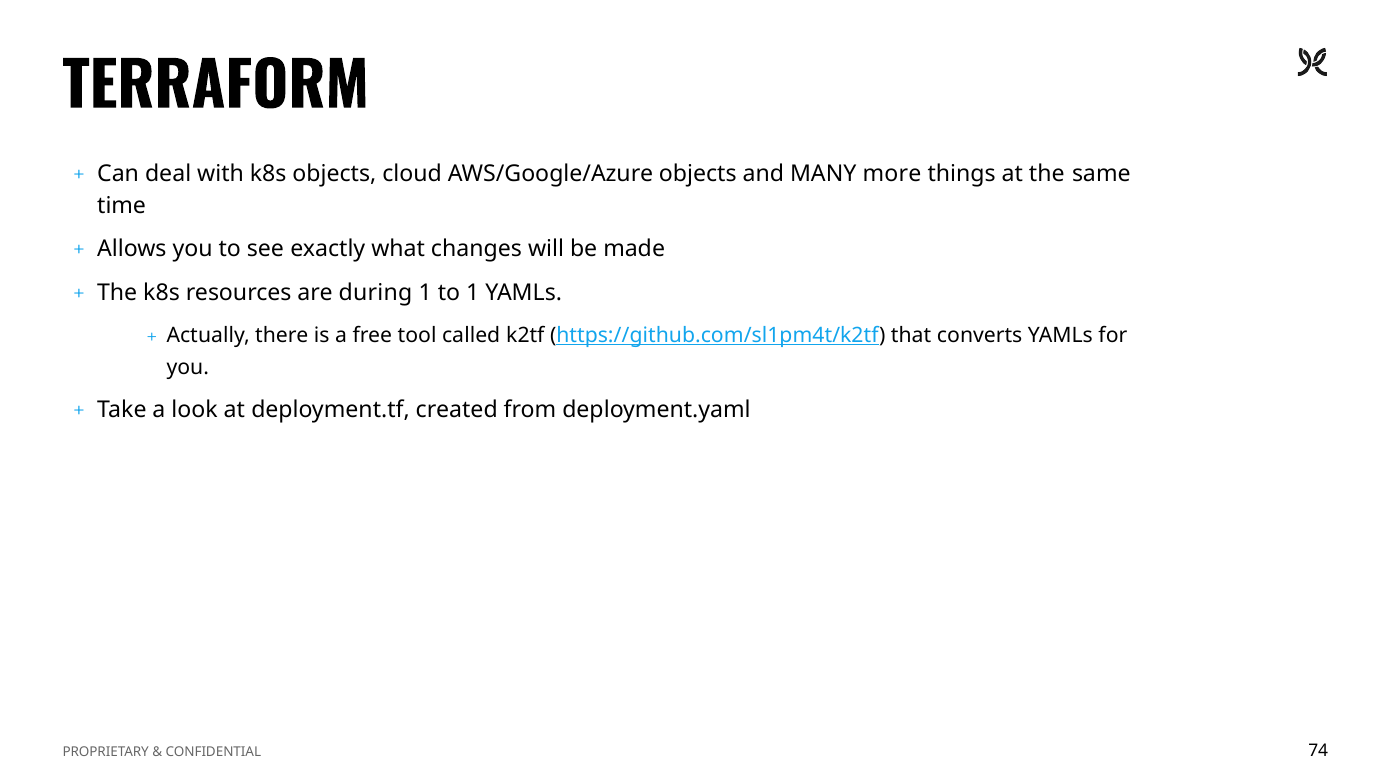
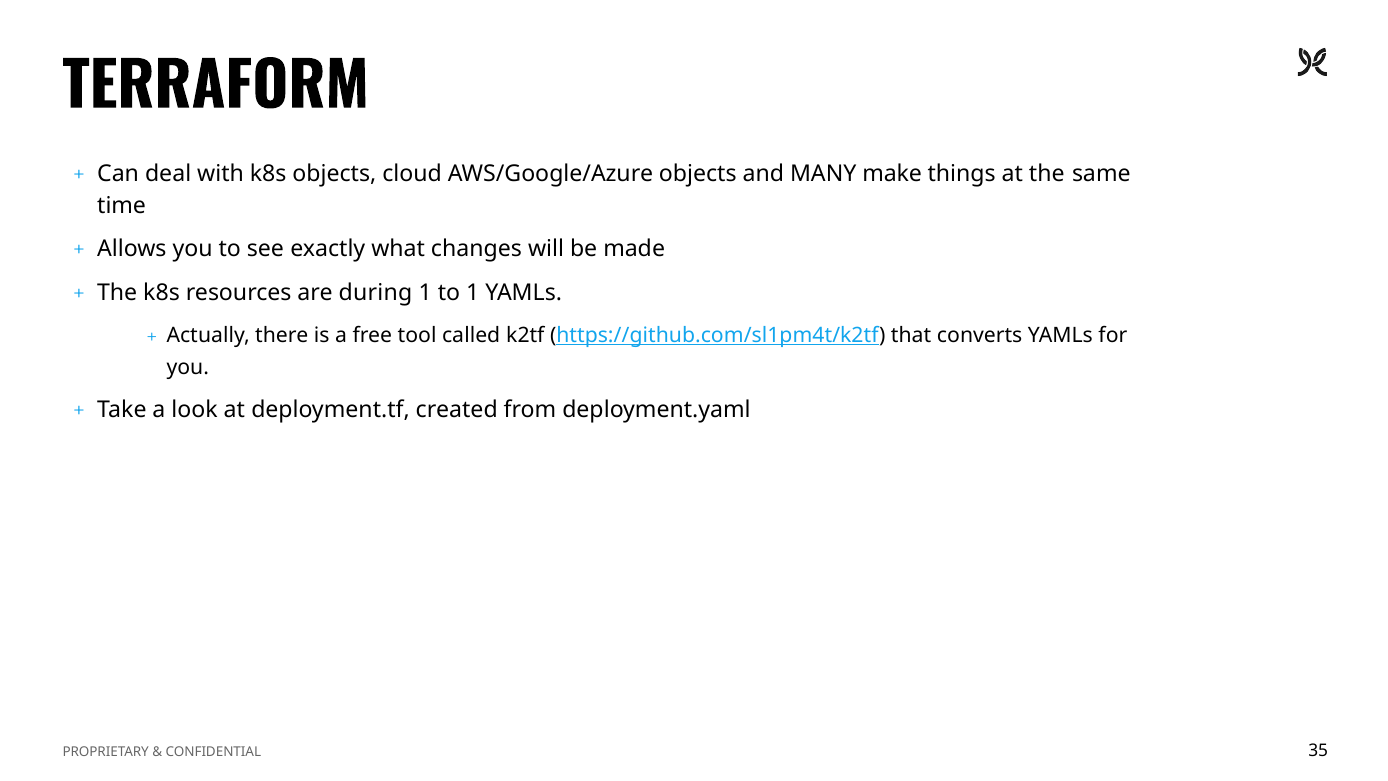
more: more -> make (892, 174)
74: 74 -> 35 (1318, 751)
